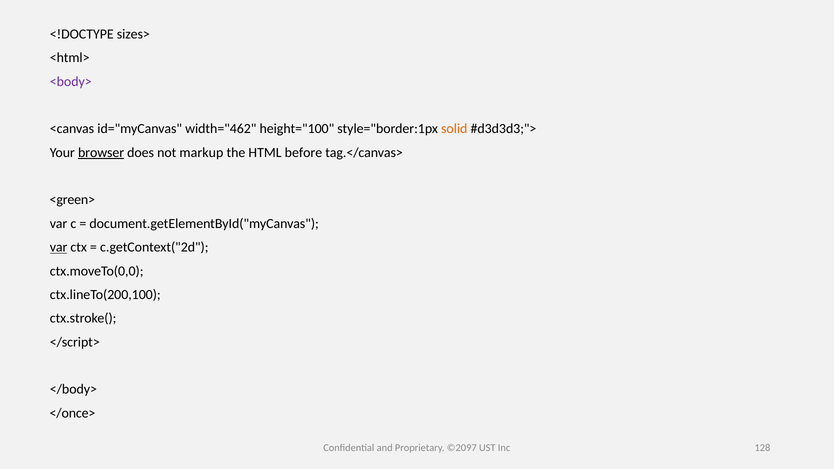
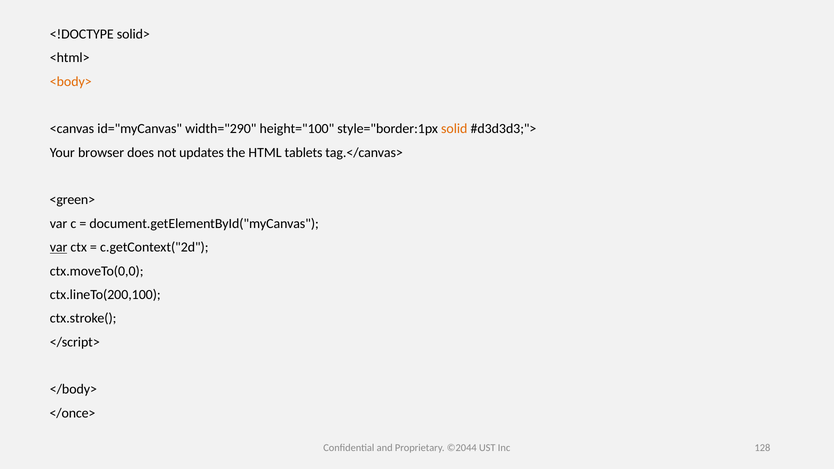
sizes>: sizes> -> solid> (133, 34)
<body> colour: purple -> orange (71, 82)
width="462: width="462 -> width="290 (221, 129)
browser underline: present -> none (101, 153)
markup: markup -> updates (202, 153)
before: before -> tablets (304, 153)
©2097: ©2097 -> ©2044 (462, 448)
